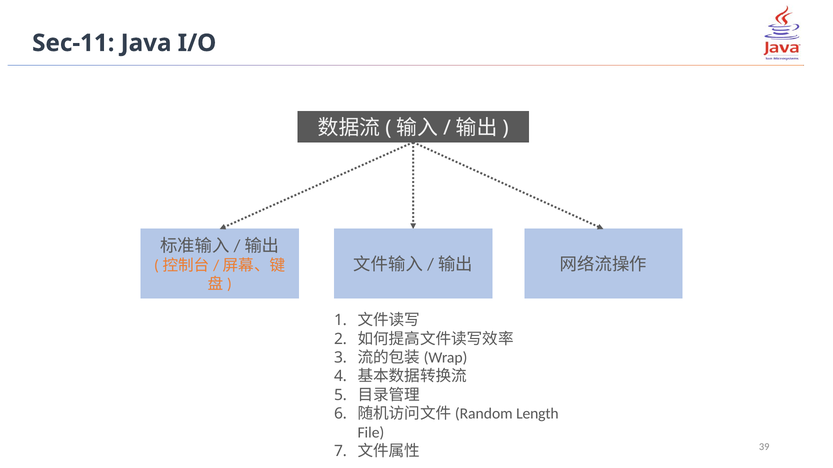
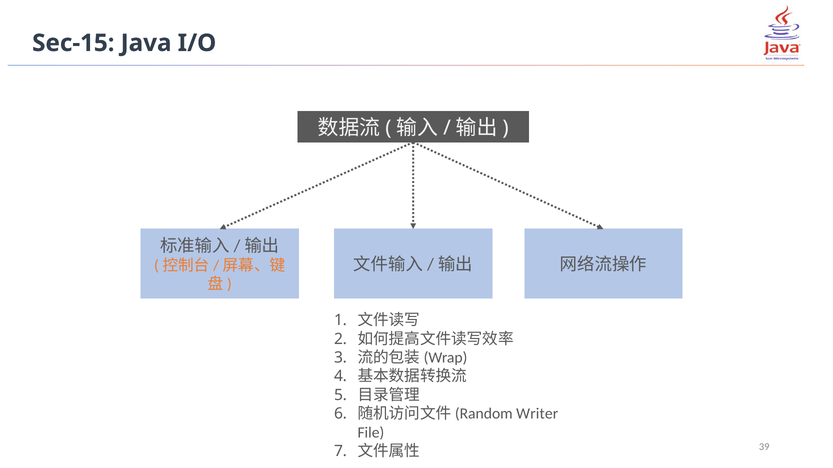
Sec-11: Sec-11 -> Sec-15 (73, 43)
Length: Length -> Writer (537, 414)
